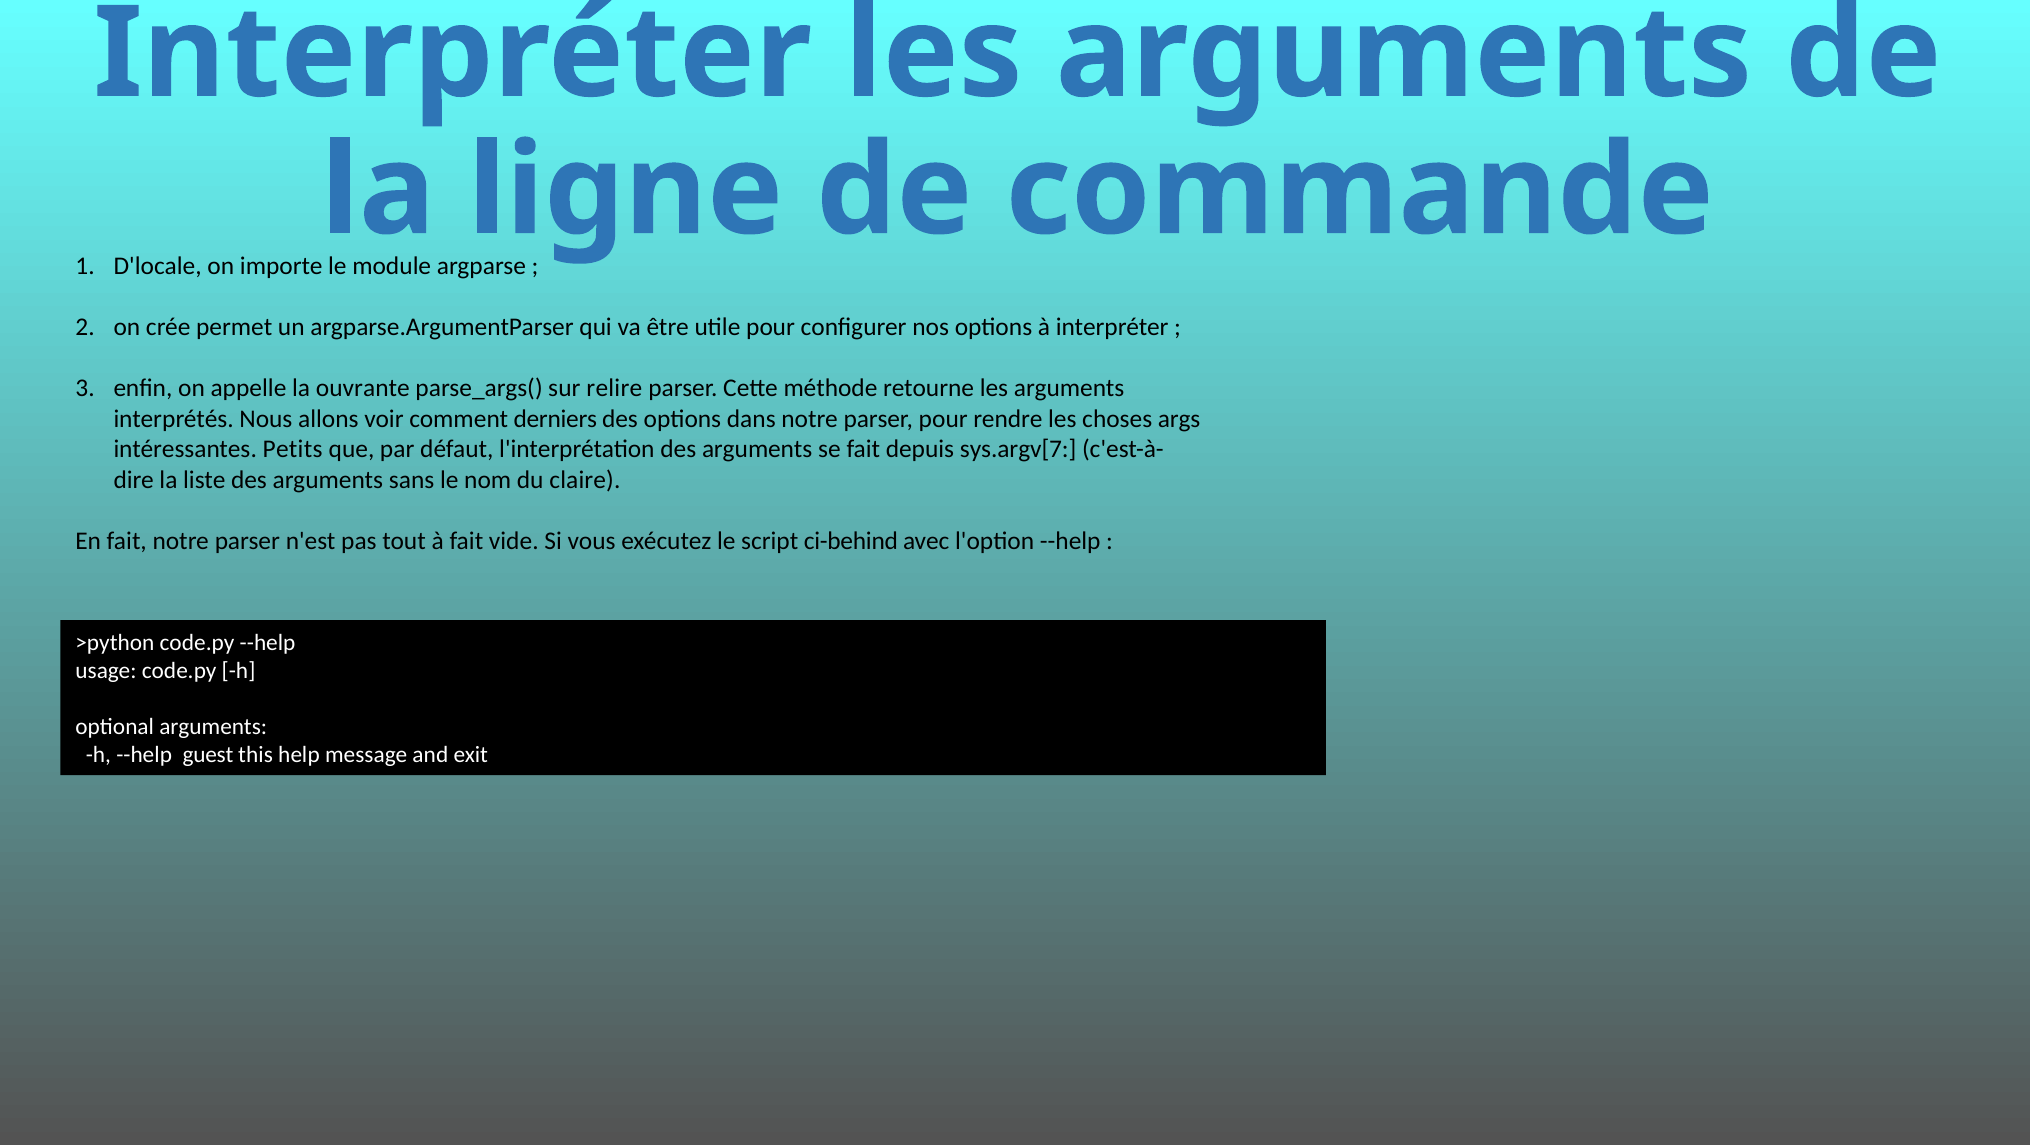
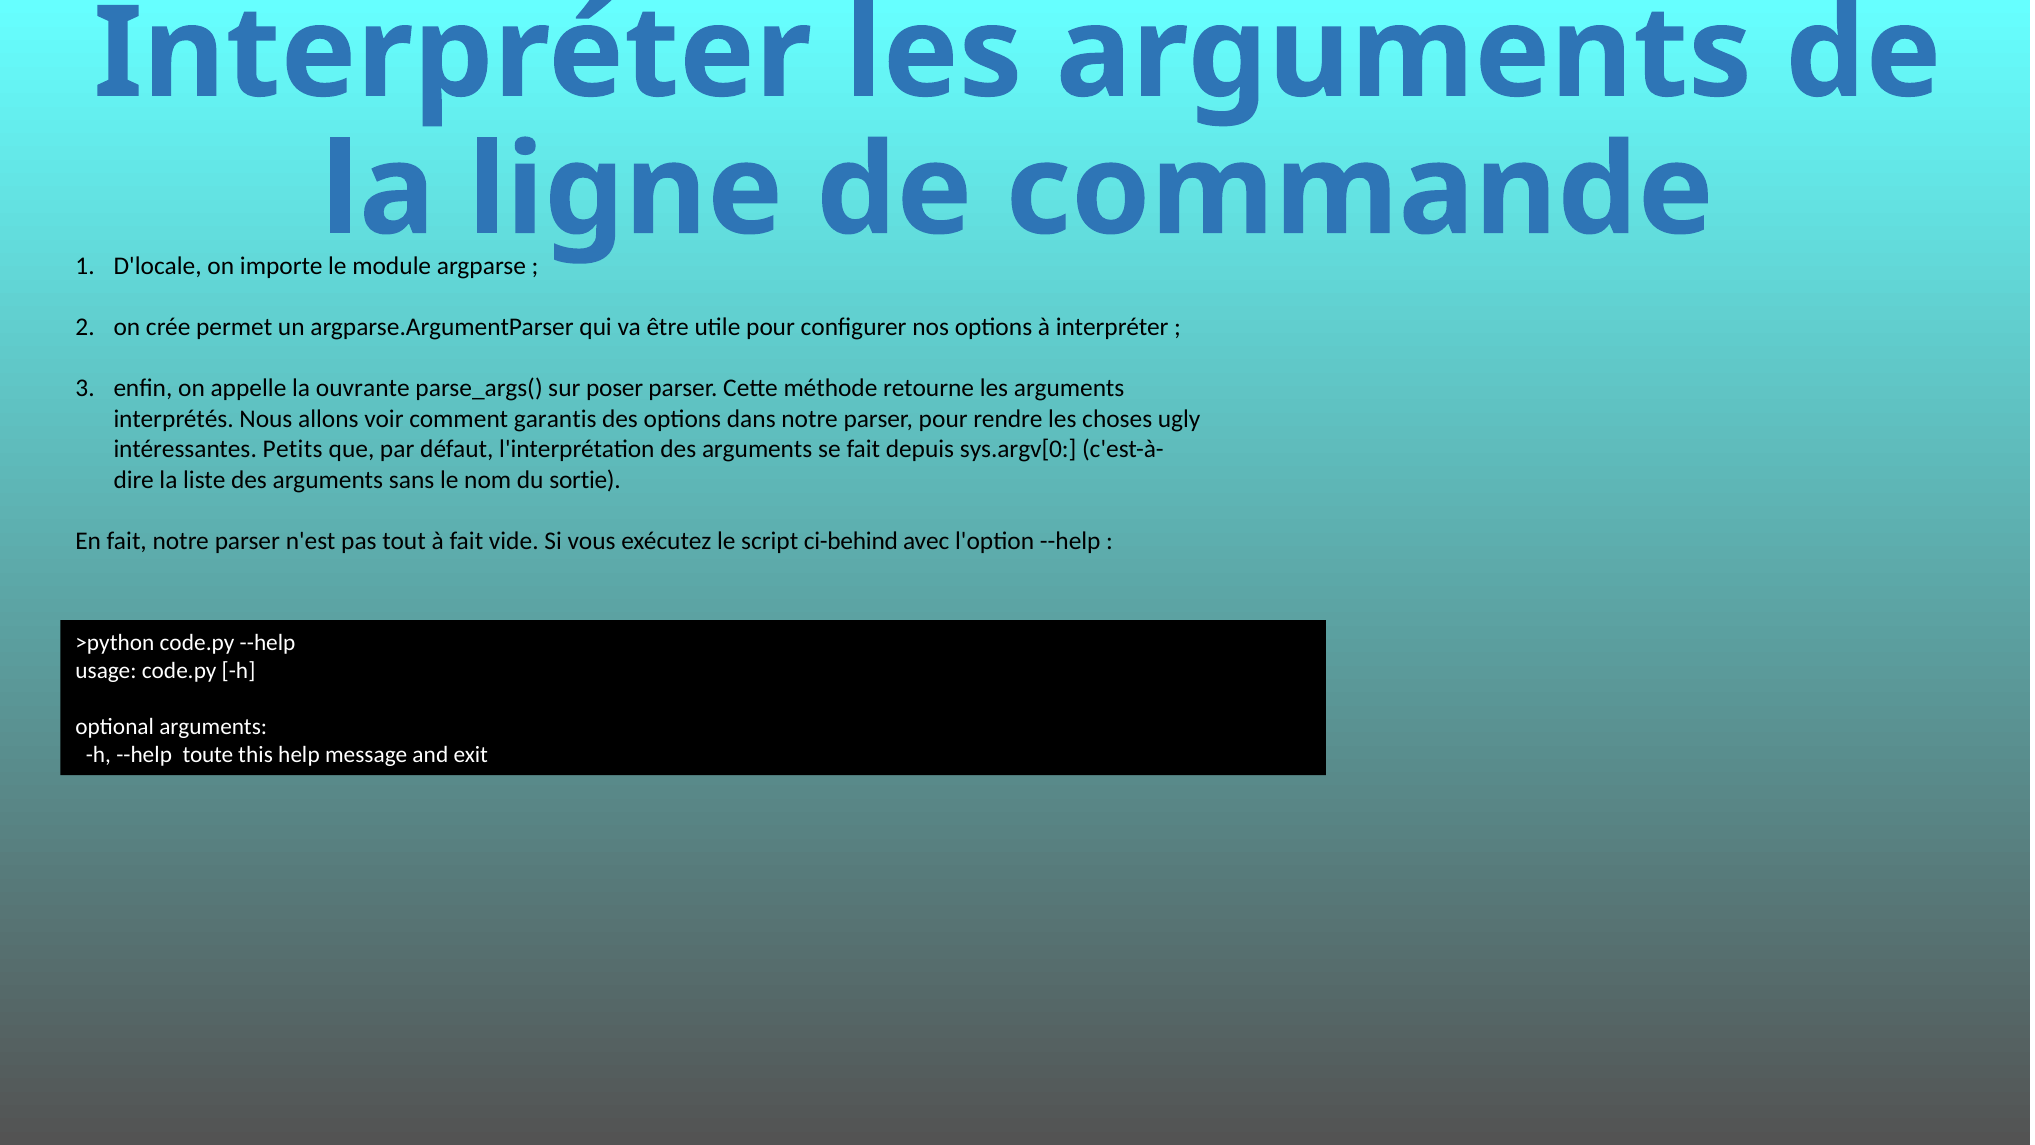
relire: relire -> poser (615, 388)
derniers: derniers -> garantis (555, 419)
args: args -> ugly (1179, 419)
sys.argv[7: sys.argv[7 -> sys.argv[0 (1018, 449)
claire: claire -> sortie (585, 480)
guest: guest -> toute (208, 755)
